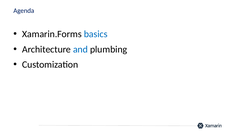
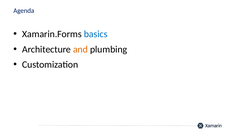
and colour: blue -> orange (80, 49)
